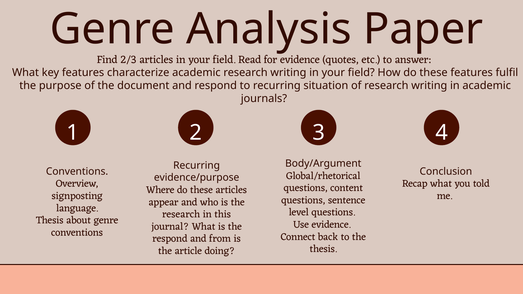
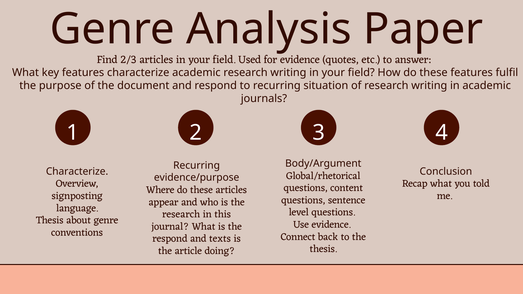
Read: Read -> Used (250, 60)
Conventions: Conventions -> Characterize (77, 172)
from: from -> texts (220, 239)
